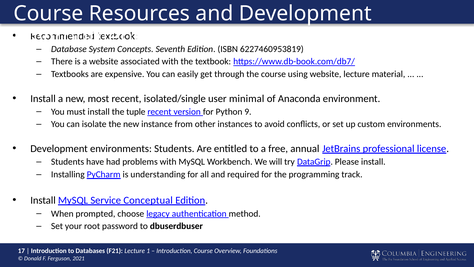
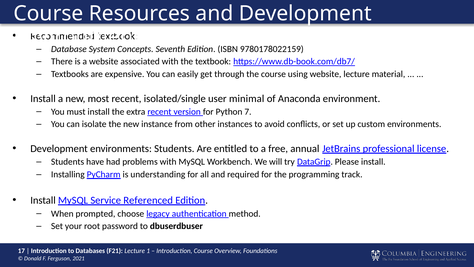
6227460953819: 6227460953819 -> 9780178022159 (272, 49)
tuple: tuple -> extra (136, 111)
9: 9 -> 7 (248, 111)
Conceptual: Conceptual -> Referenced (148, 200)
